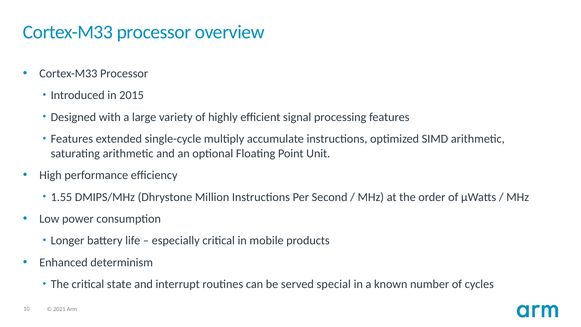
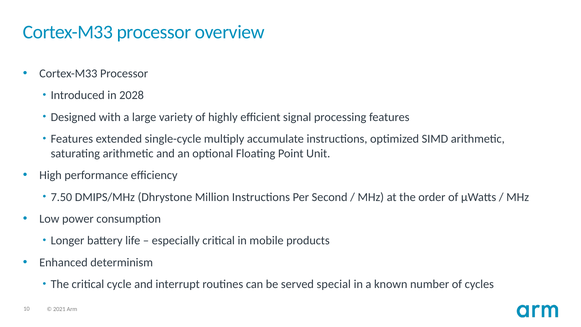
2015: 2015 -> 2028 (132, 95)
1.55: 1.55 -> 7.50 (61, 197)
state: state -> cycle (119, 284)
